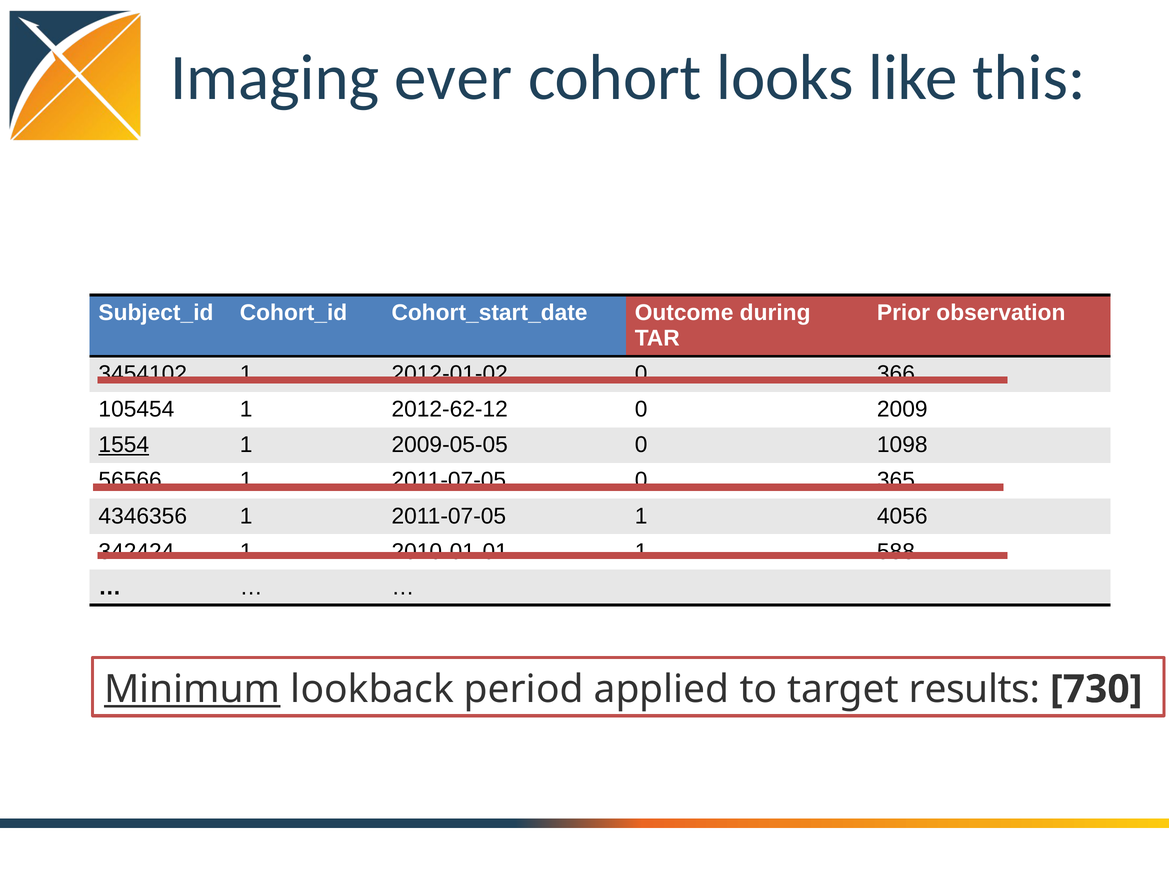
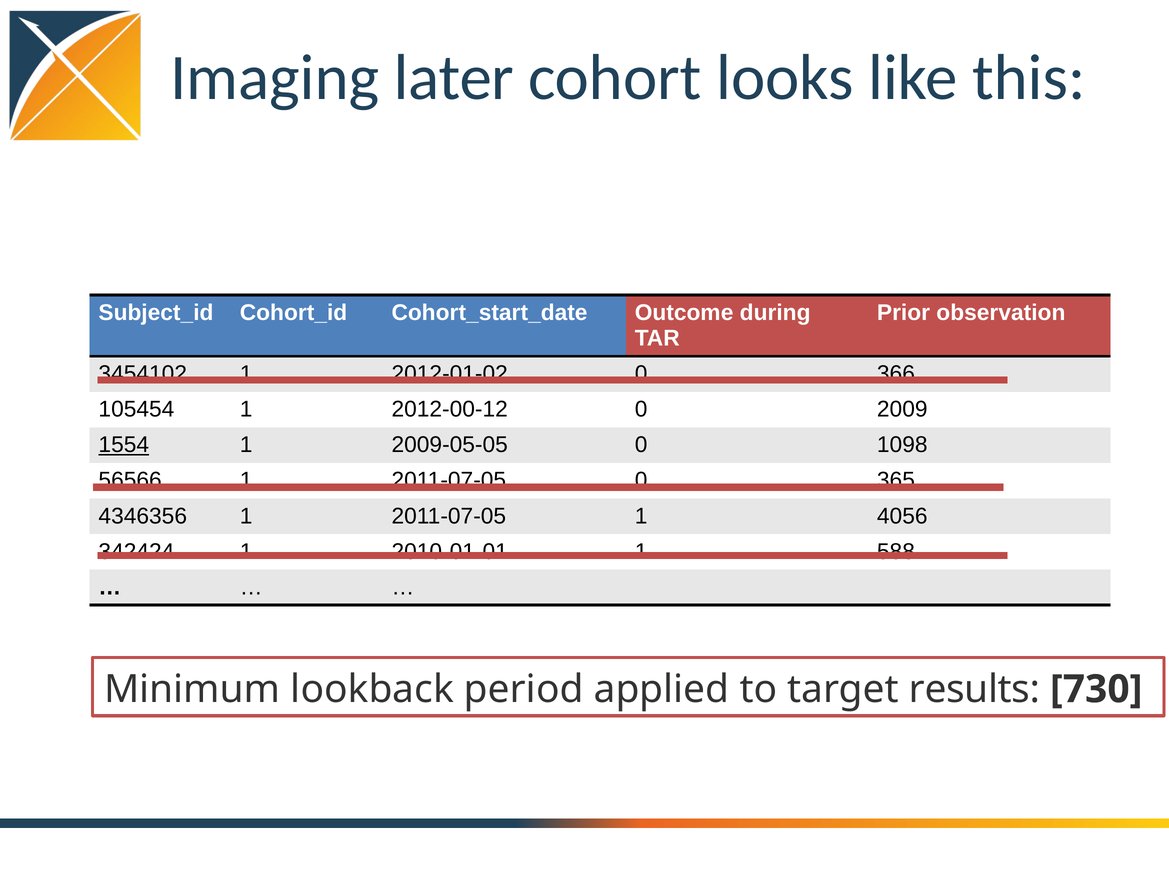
ever: ever -> later (454, 78)
2012-62-12: 2012-62-12 -> 2012-00-12 (450, 409)
Minimum underline: present -> none (192, 689)
